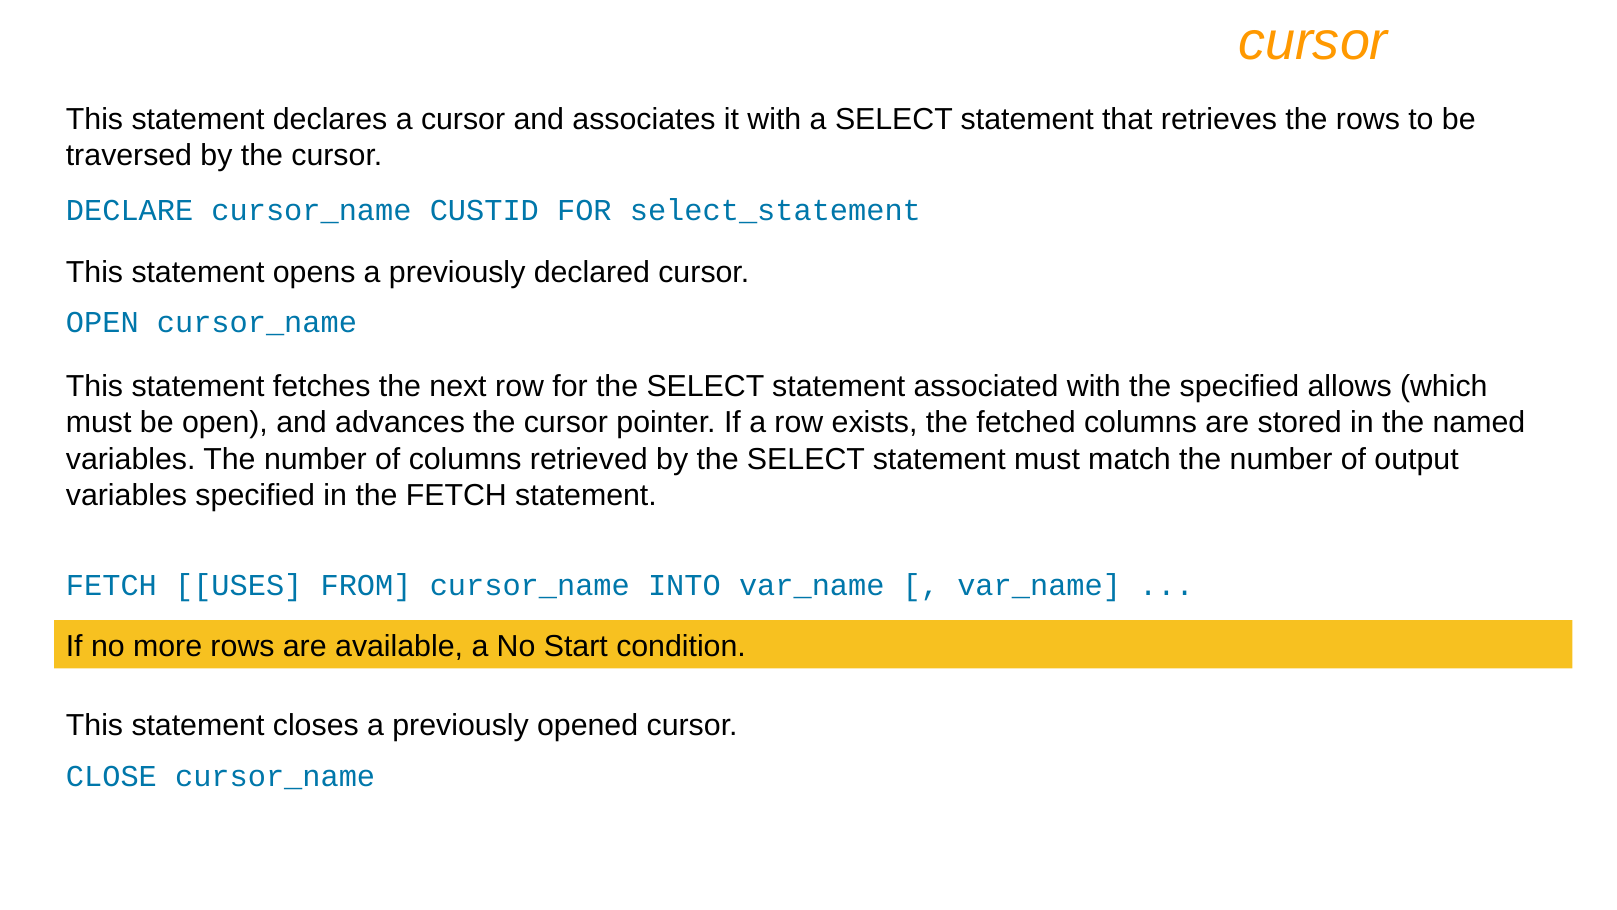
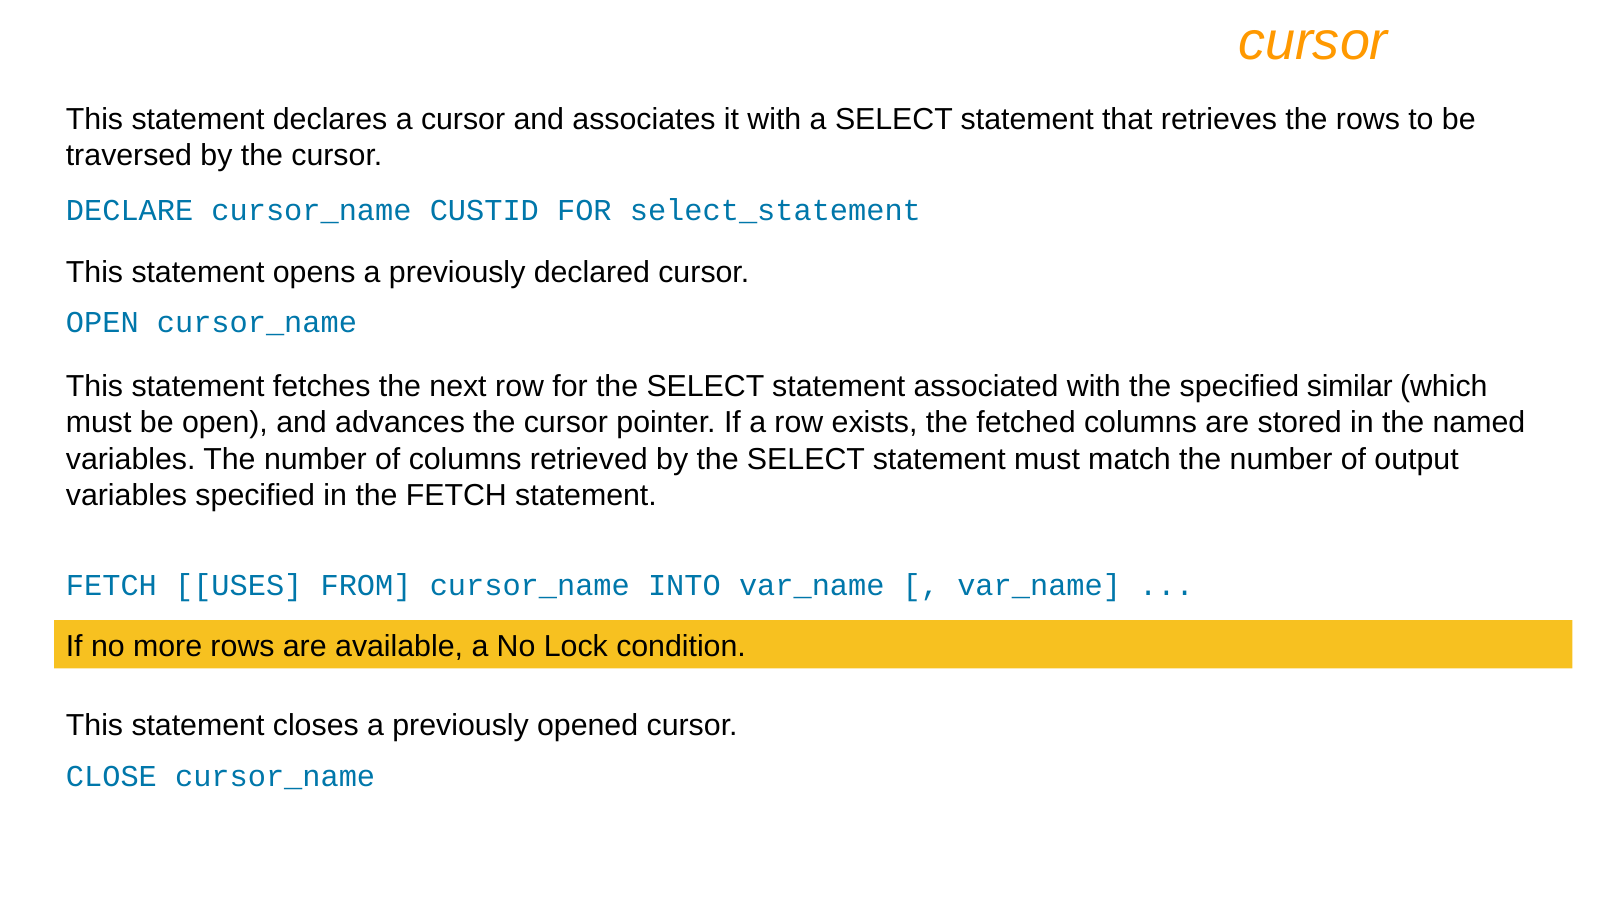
allows: allows -> similar (1350, 386)
Start: Start -> Lock (576, 646)
